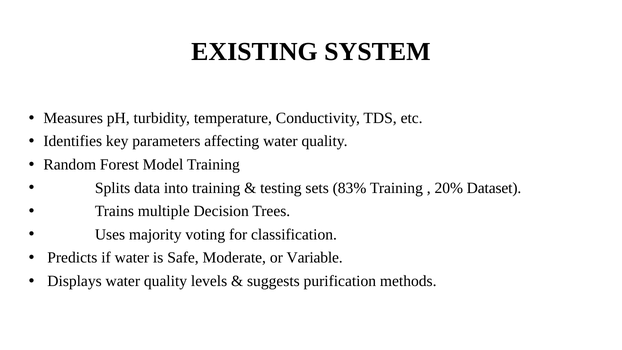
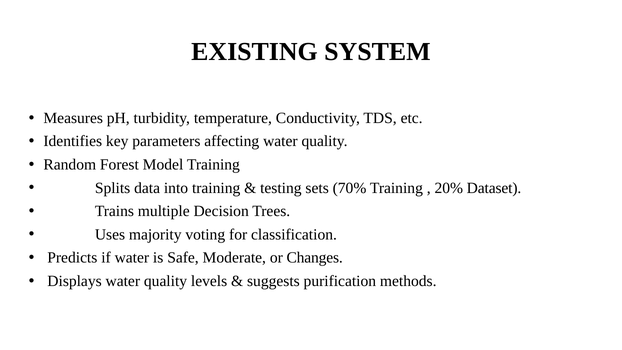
83%: 83% -> 70% (349, 188)
Variable: Variable -> Changes (315, 258)
